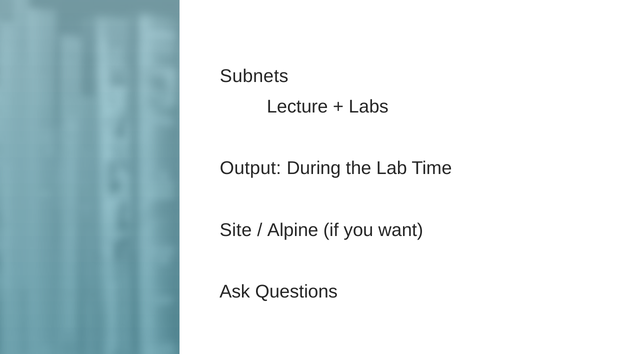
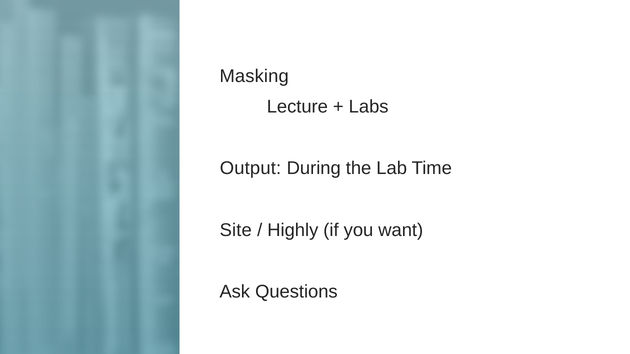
Subnets: Subnets -> Masking (254, 76)
Alpine: Alpine -> Highly (293, 230)
